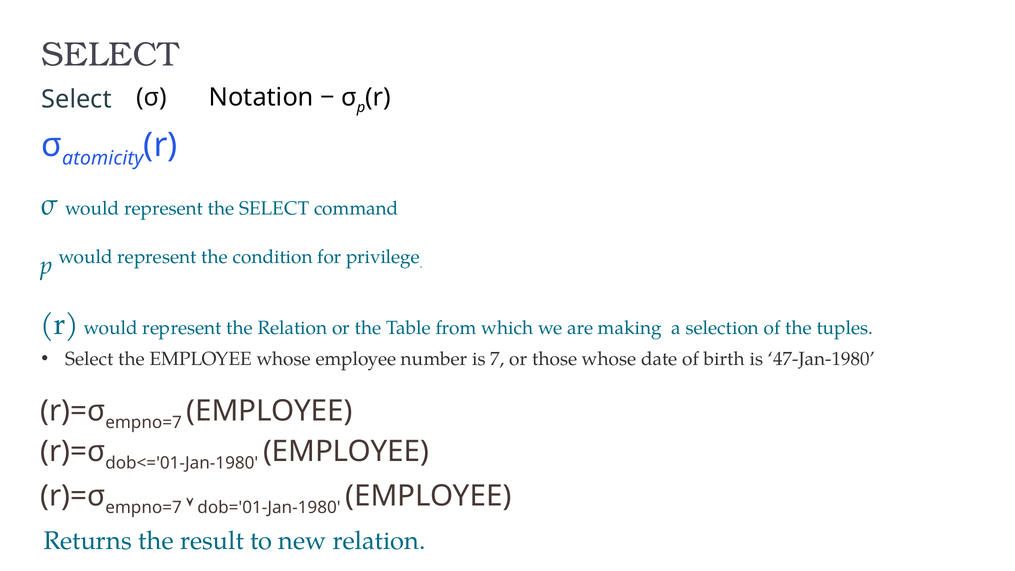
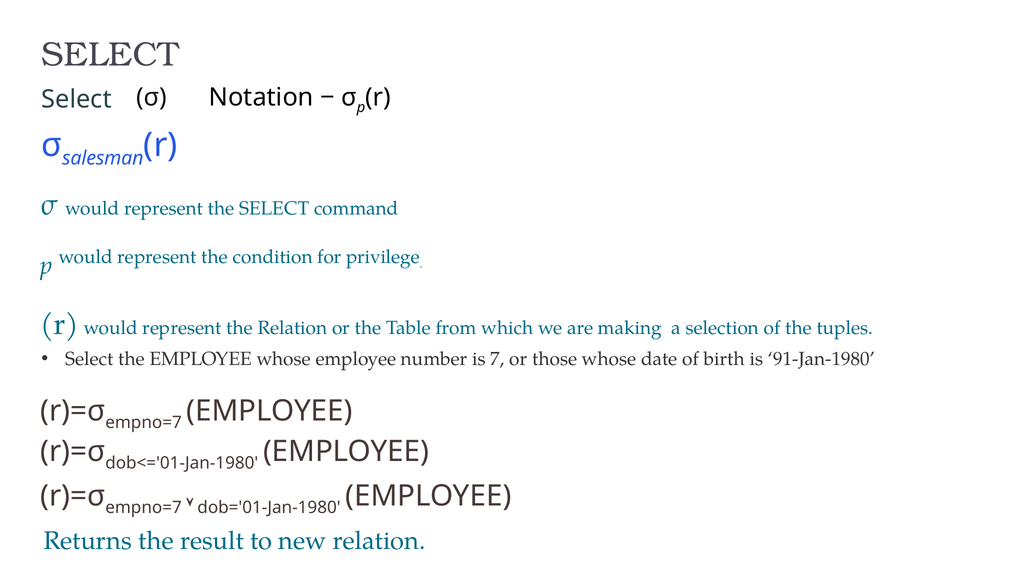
atomicity: atomicity -> salesman (103, 158)
47-Jan-1980: 47-Jan-1980 -> 91-Jan-1980 (822, 359)
